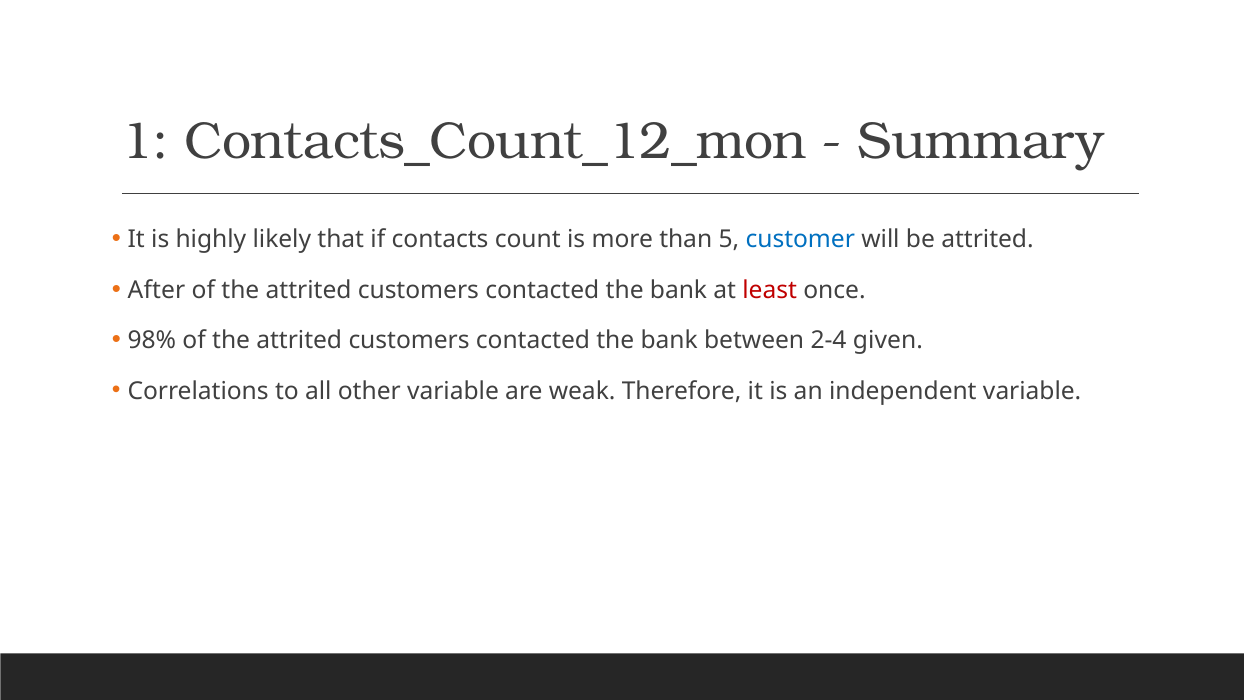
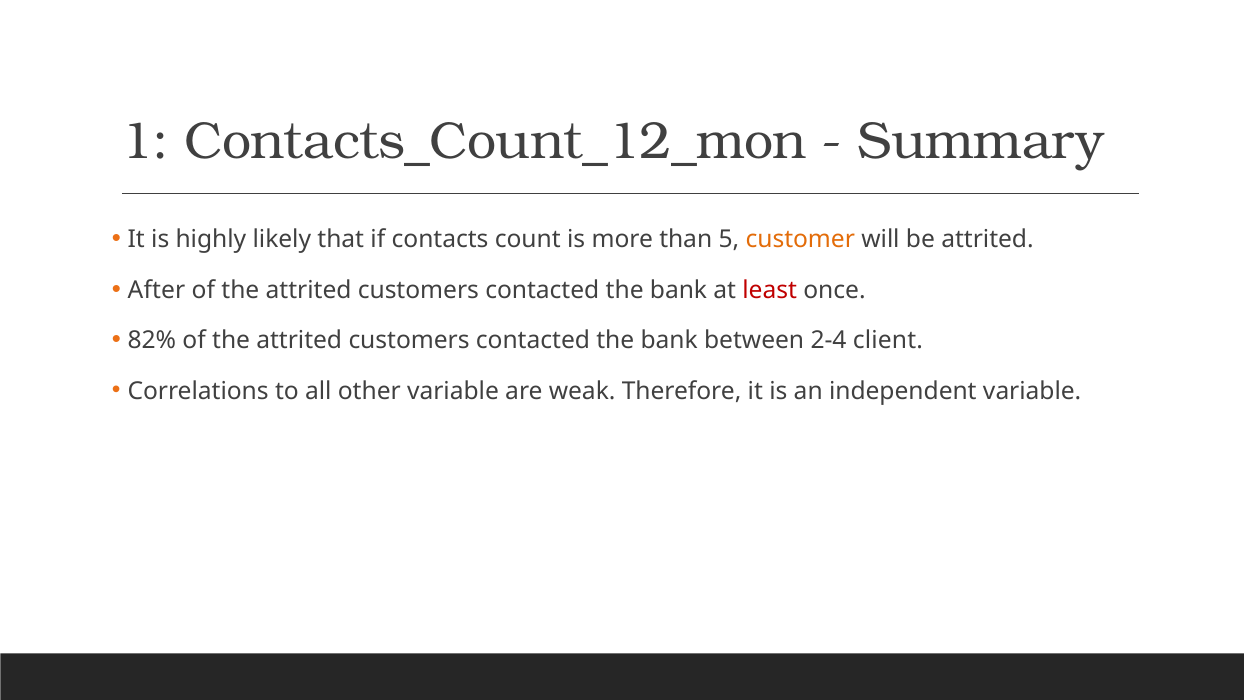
customer colour: blue -> orange (800, 239)
98%: 98% -> 82% (152, 340)
given: given -> client (888, 340)
